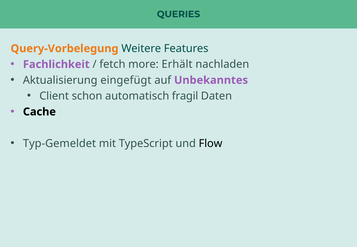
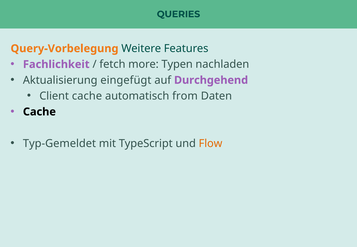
Erhält: Erhält -> Typen (177, 64)
Unbekanntes: Unbekanntes -> Durchgehend (211, 80)
Client schon: schon -> cache (87, 96)
fragil: fragil -> from (185, 96)
Flow colour: black -> orange (211, 143)
